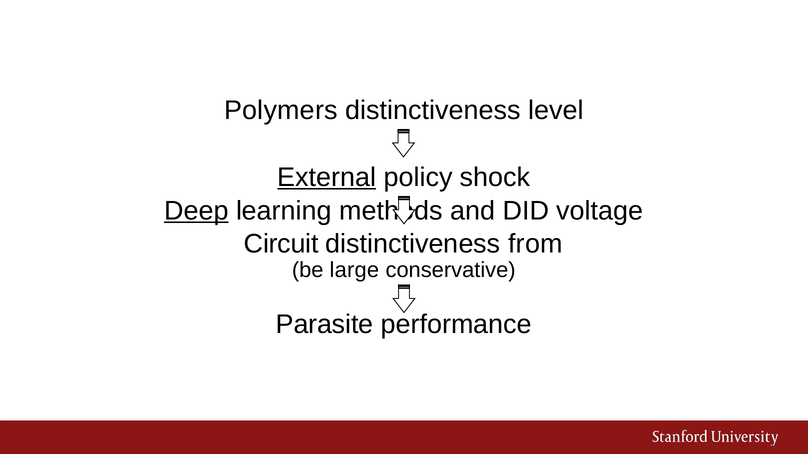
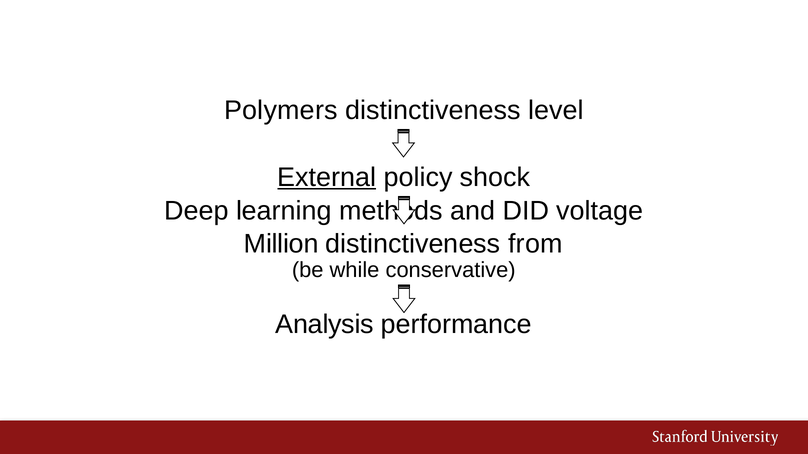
Deep underline: present -> none (196, 211)
Circuit: Circuit -> Million (281, 244)
large: large -> while (354, 270)
Parasite: Parasite -> Analysis (325, 324)
